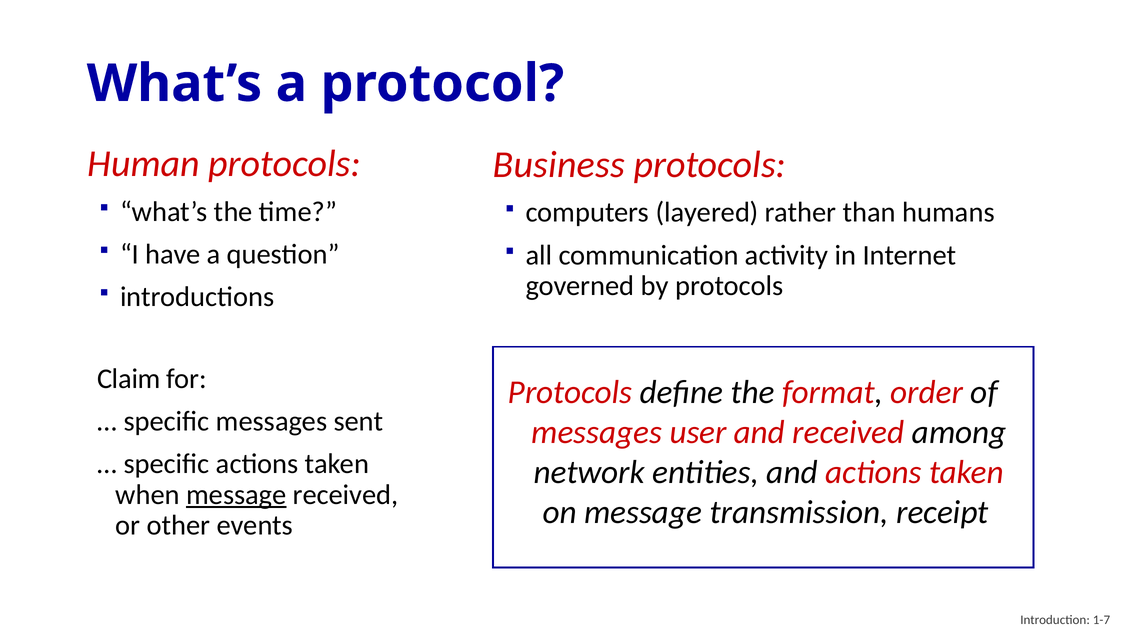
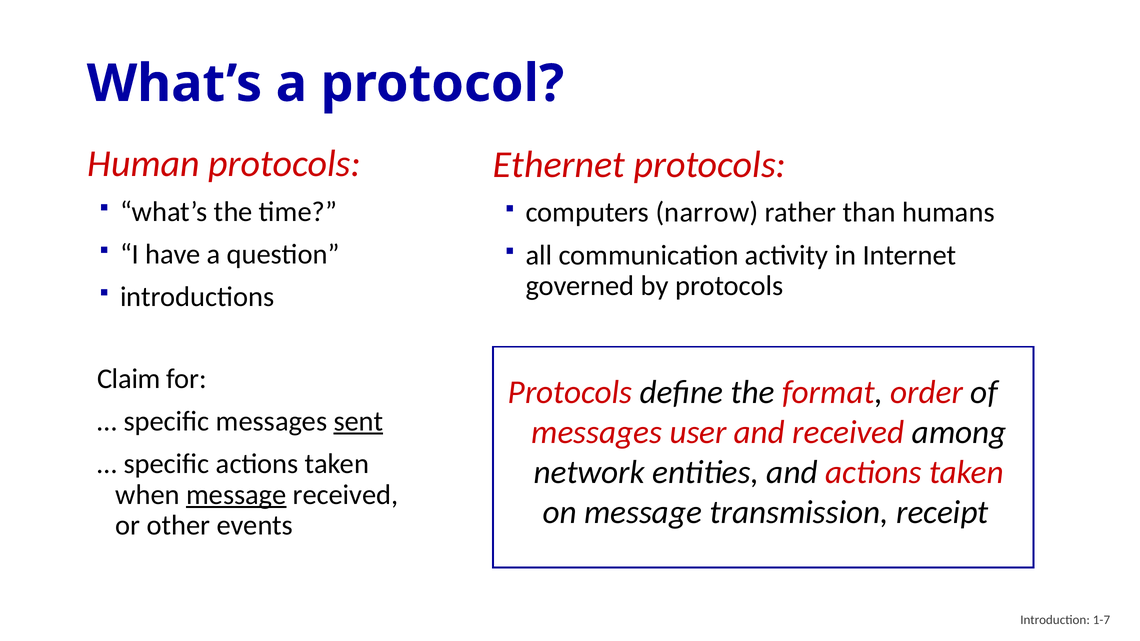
Business: Business -> Ethernet (559, 165)
layered: layered -> narrow (707, 213)
sent underline: none -> present (358, 421)
